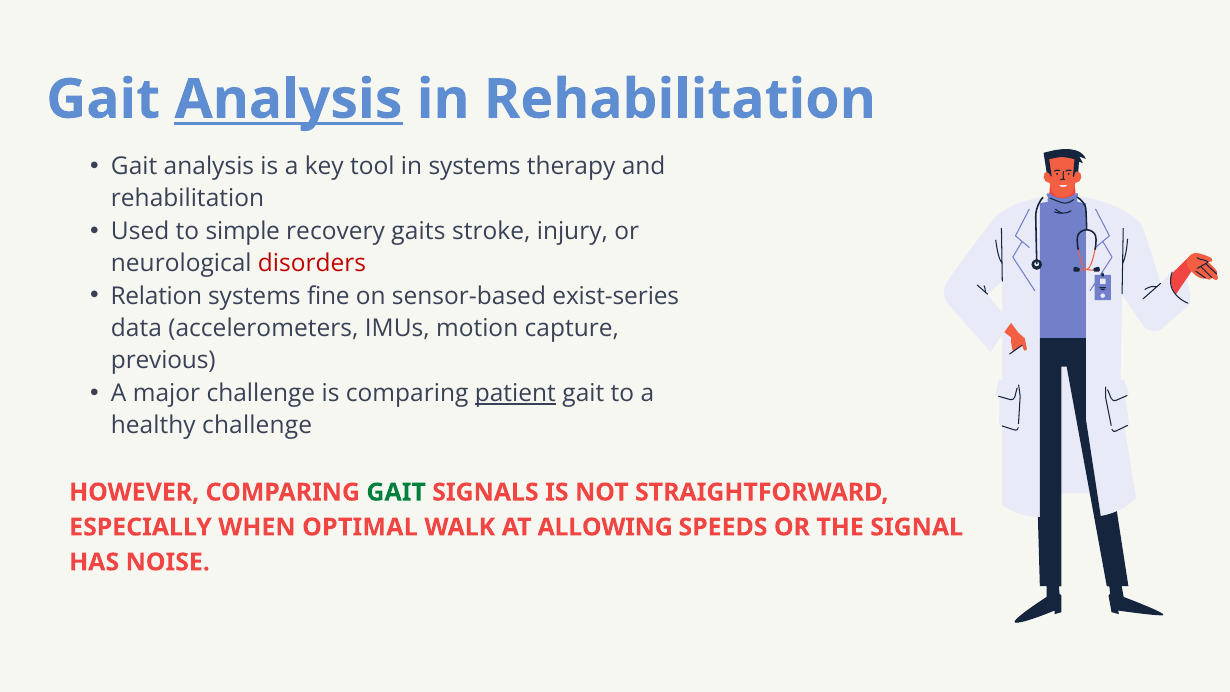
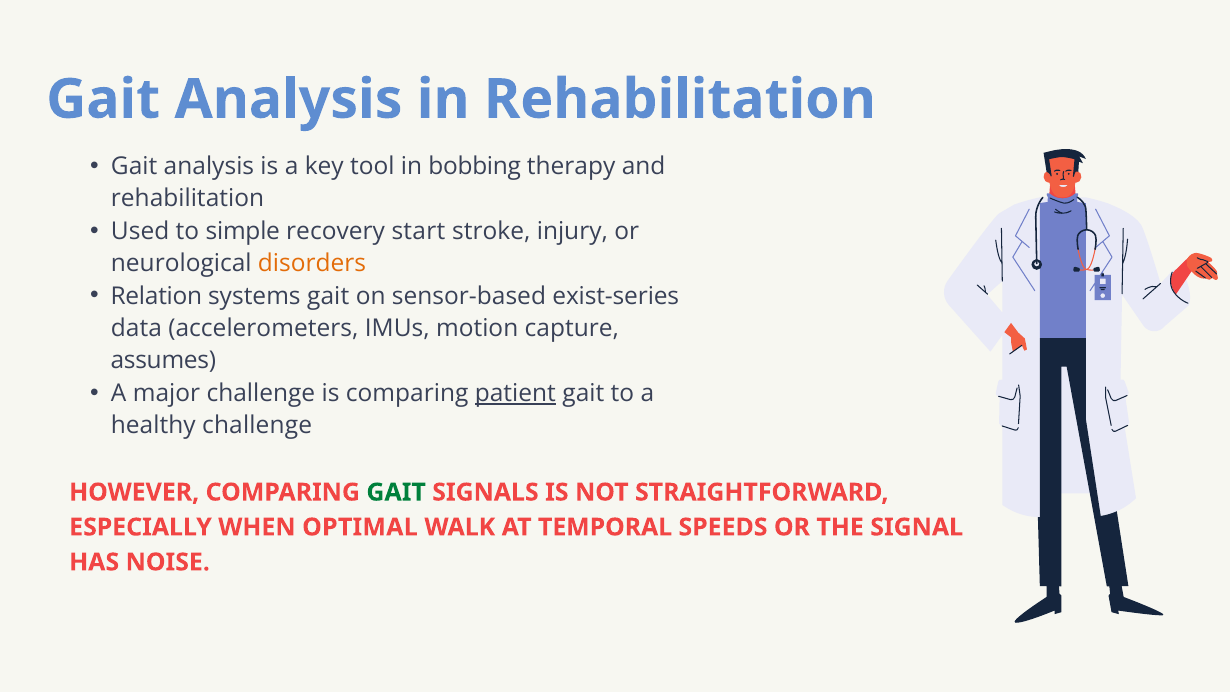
Analysis underline: present -> none (289, 99)
in systems: systems -> bobbing (475, 166)
gaits: gaits -> start (418, 231)
disorders colour: red -> orange (312, 264)
systems fine: fine -> gait (328, 296)
previous: previous -> assumes (163, 361)
ALLOWING: ALLOWING -> TEMPORAL (605, 527)
